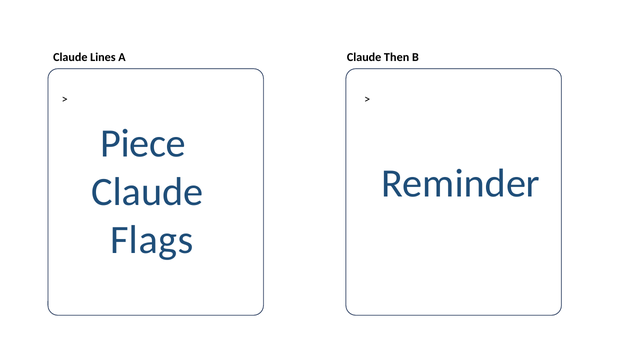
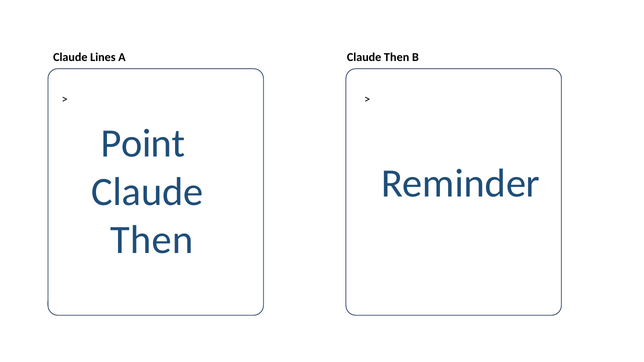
Piece: Piece -> Point (143, 144)
Flags: Flags -> Then (152, 240)
